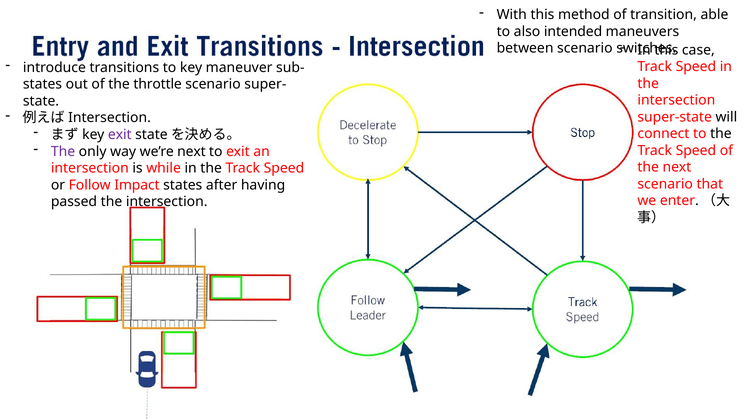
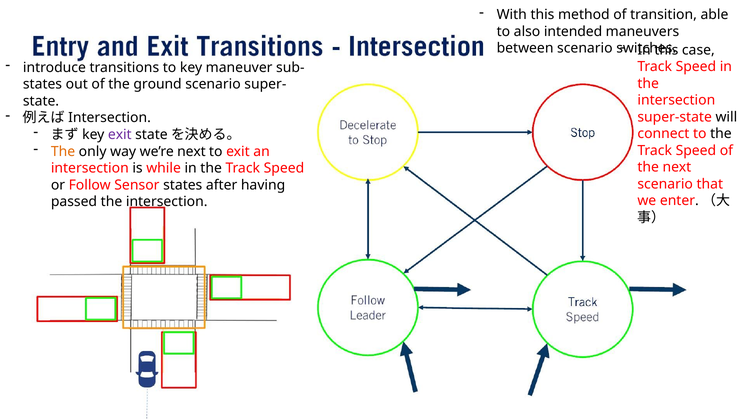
throttle: throttle -> ground (158, 84)
The colour: purple -> orange (63, 151)
Impact: Impact -> Sensor (137, 185)
